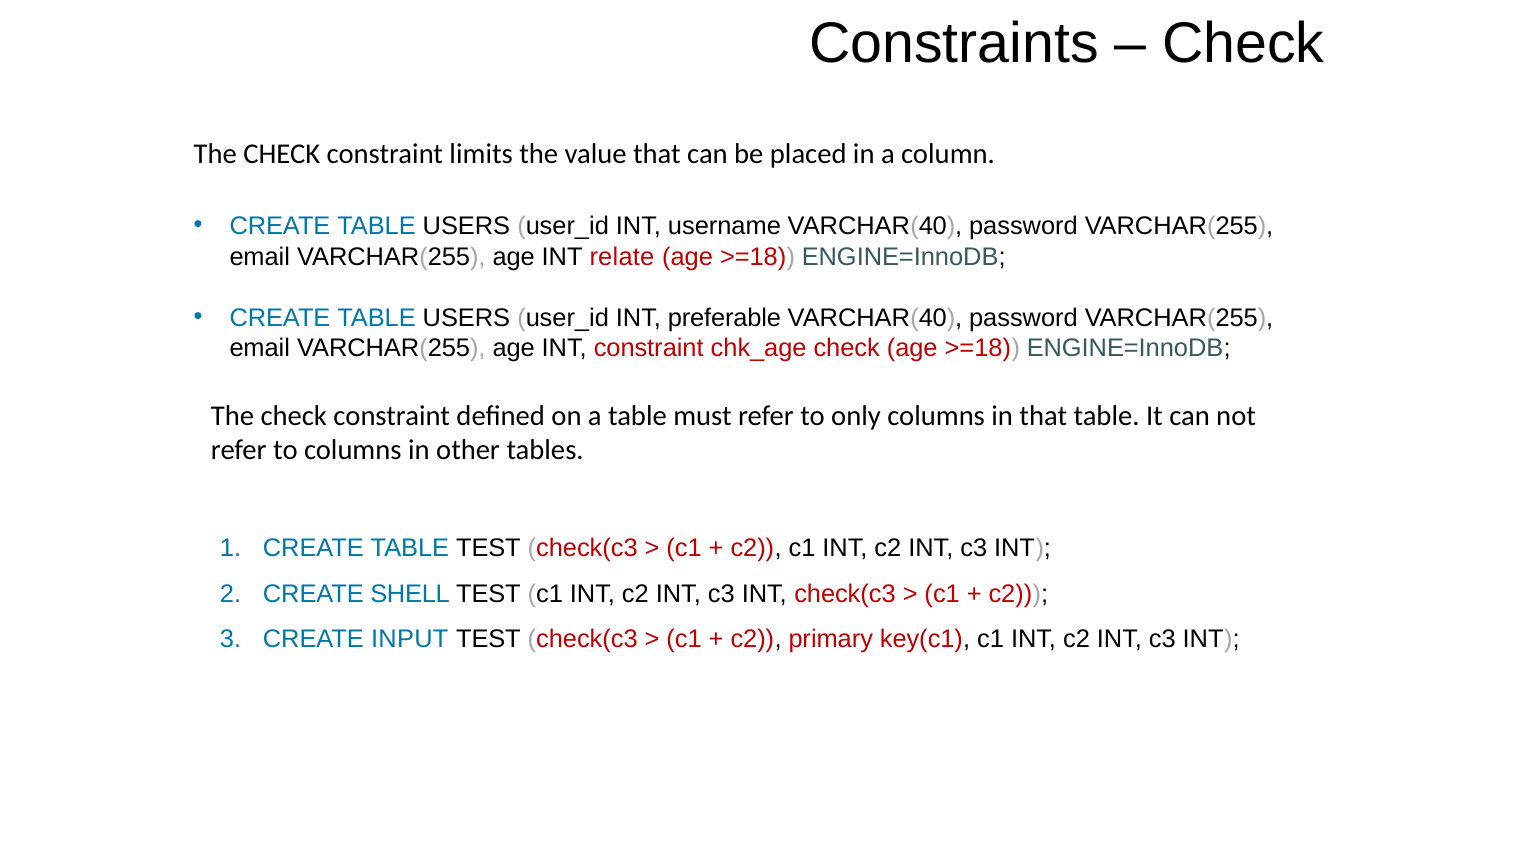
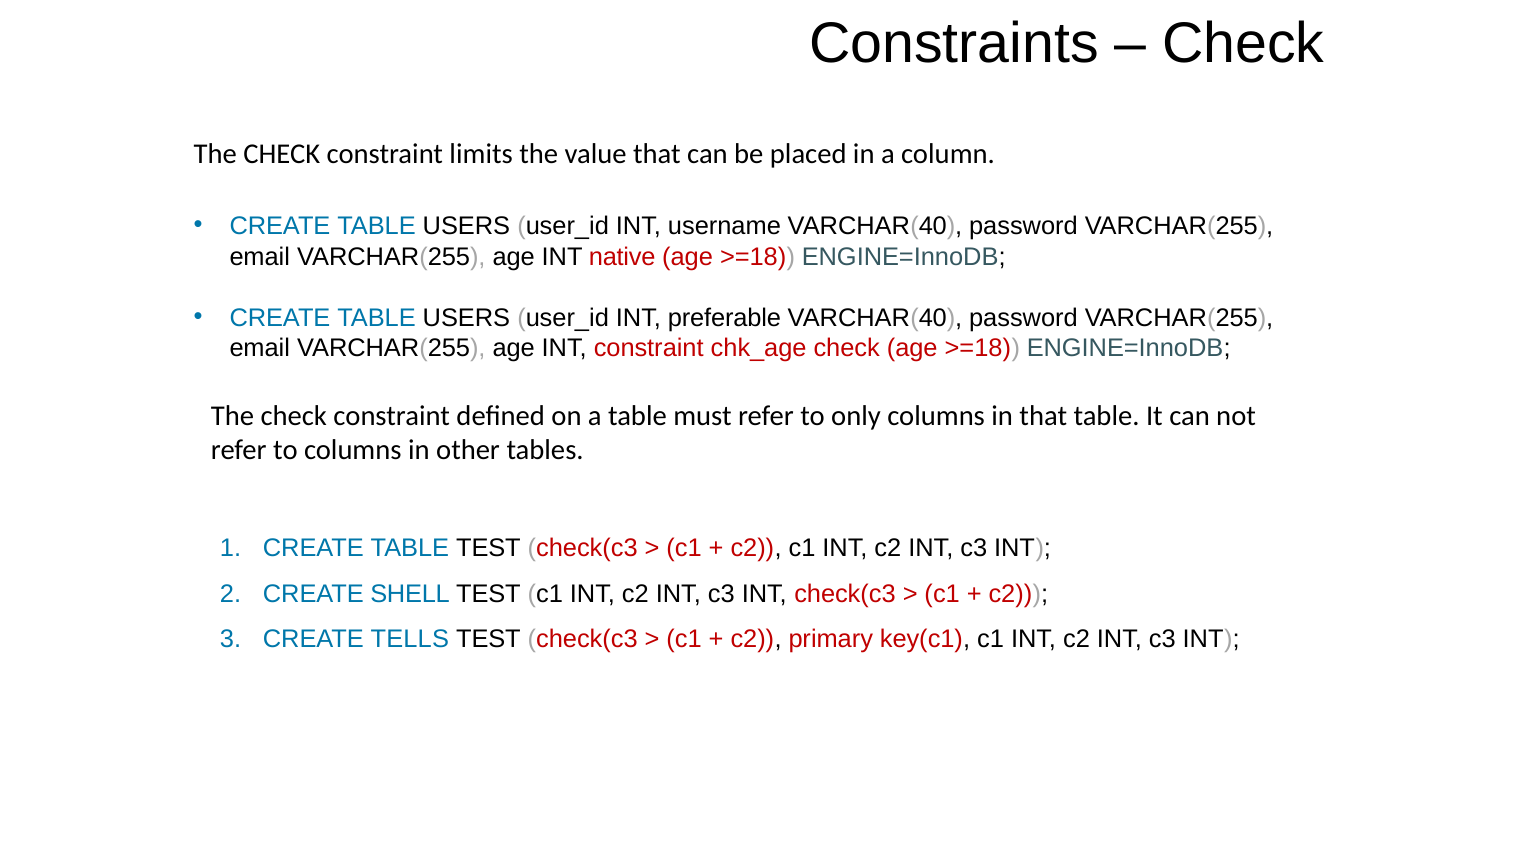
relate: relate -> native (622, 257)
INPUT: INPUT -> TELLS (410, 640)
